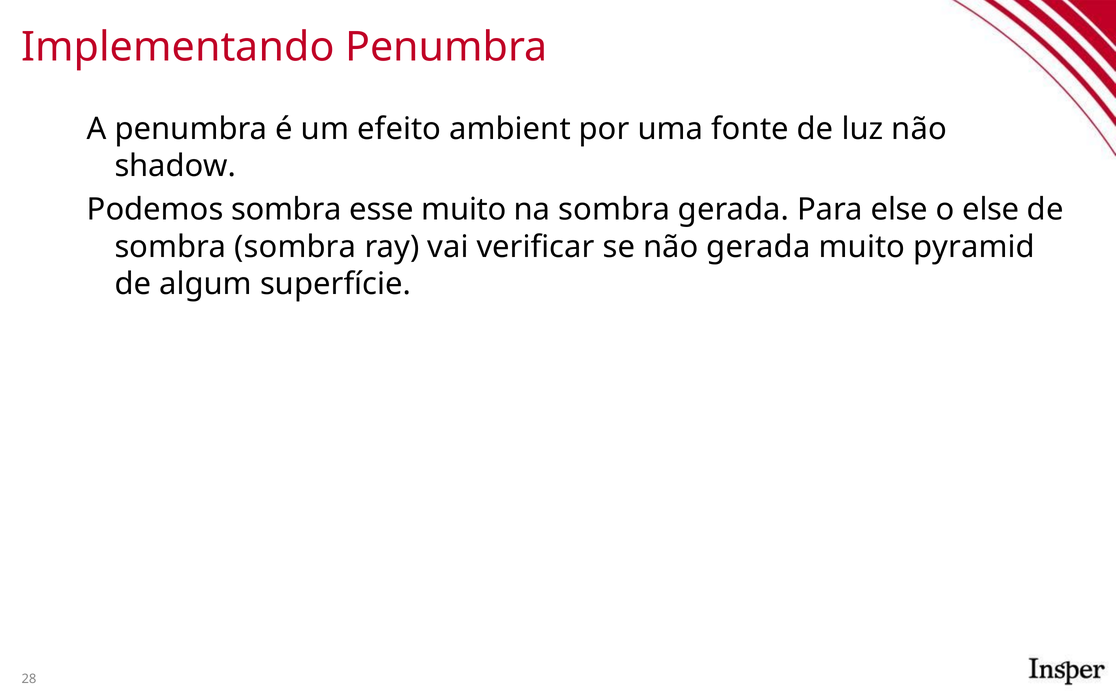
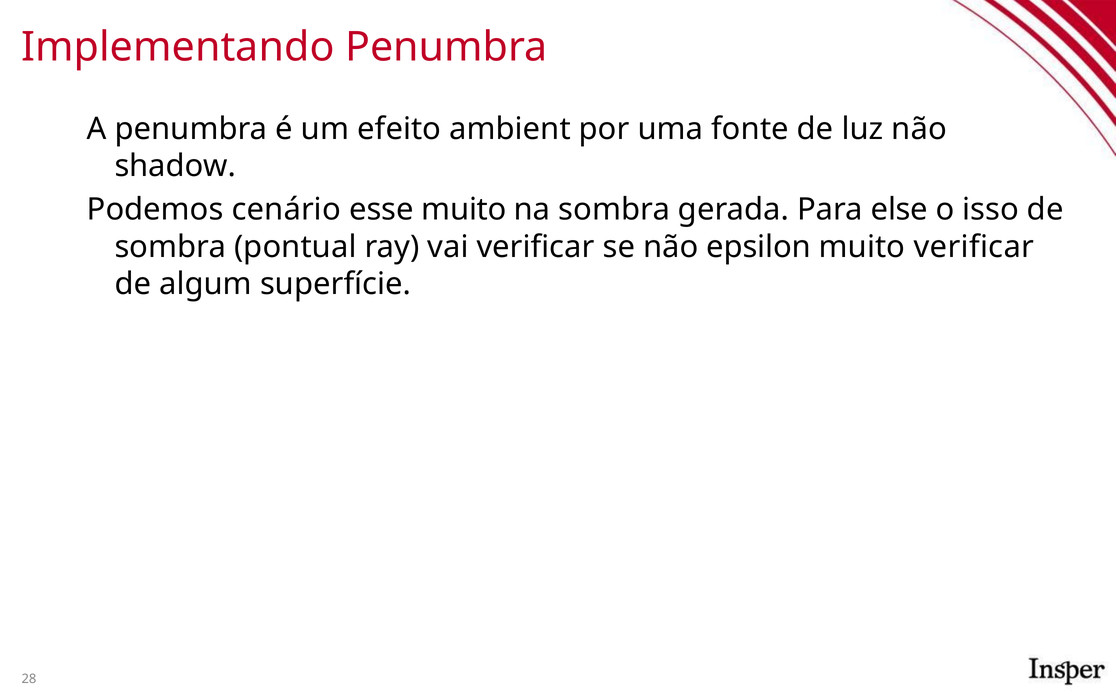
Podemos sombra: sombra -> cenário (286, 209)
o else: else -> isso (991, 209)
sombra sombra: sombra -> pontual (295, 247)
não gerada: gerada -> epsilon (759, 247)
muito pyramid: pyramid -> verificar (974, 247)
